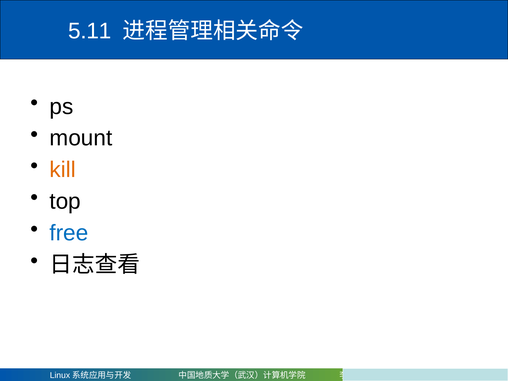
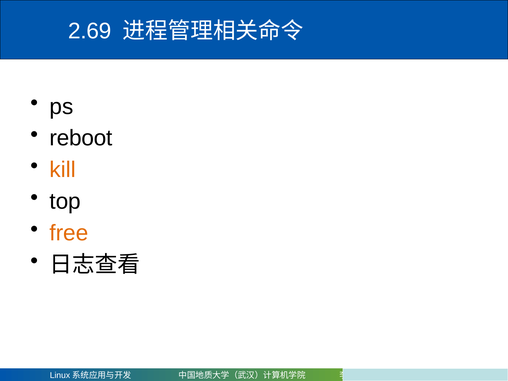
5.11: 5.11 -> 2.69 (90, 31)
mount: mount -> reboot (81, 138)
free colour: blue -> orange (69, 233)
